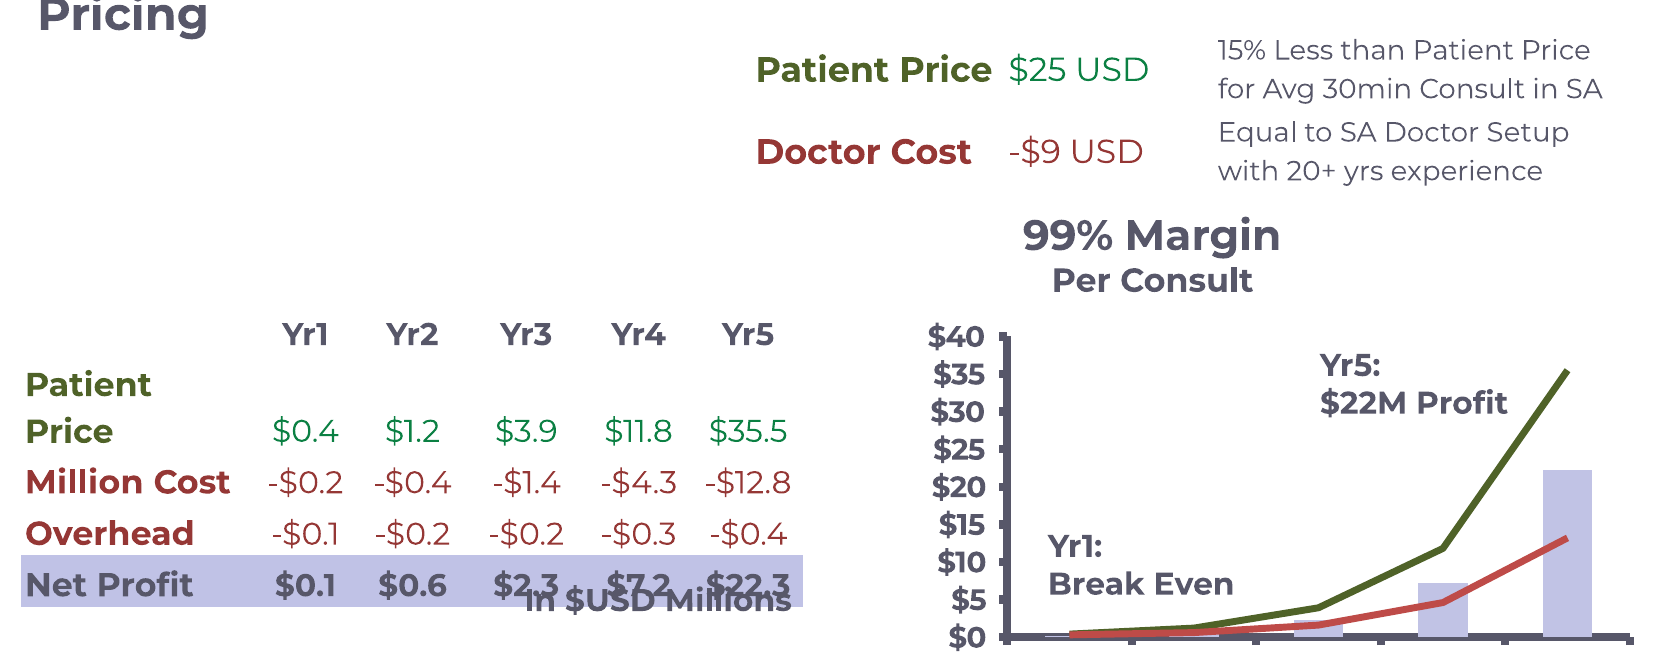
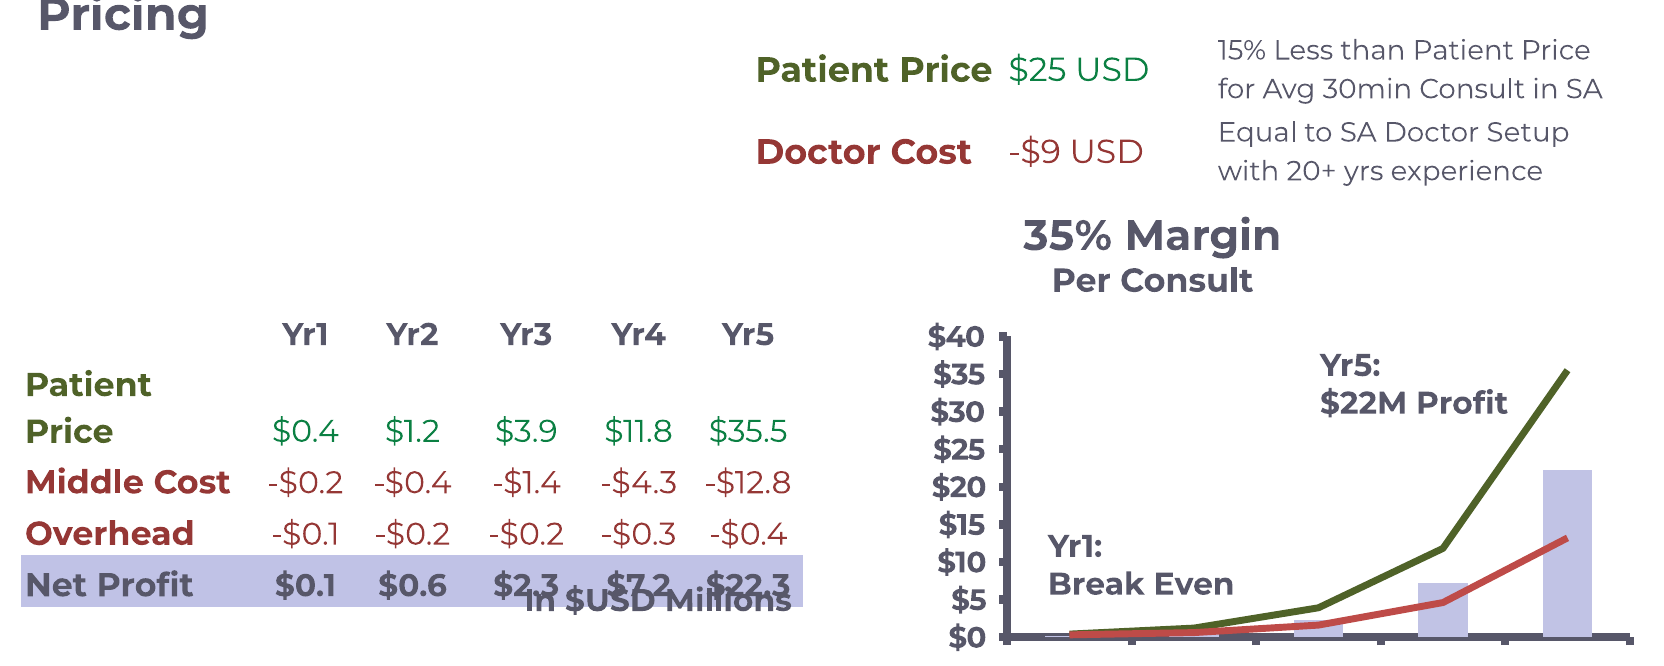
99%: 99% -> 35% (1068, 236)
Million: Million -> Middle (84, 482)
